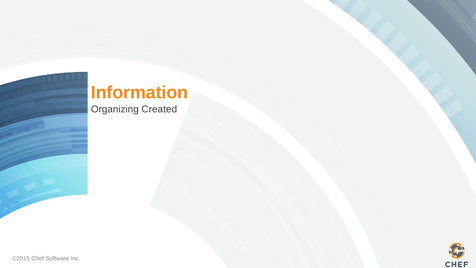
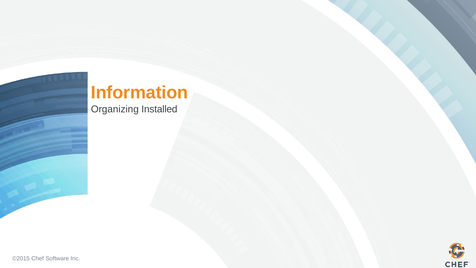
Created: Created -> Installed (159, 109)
